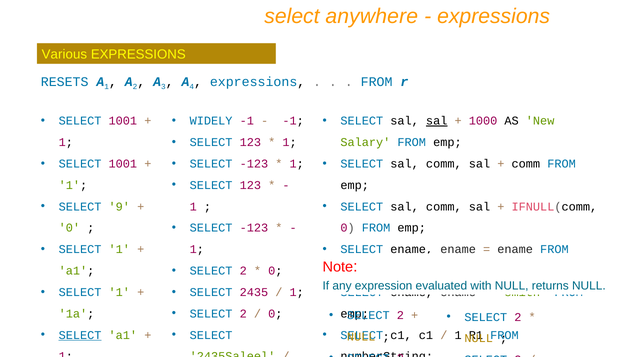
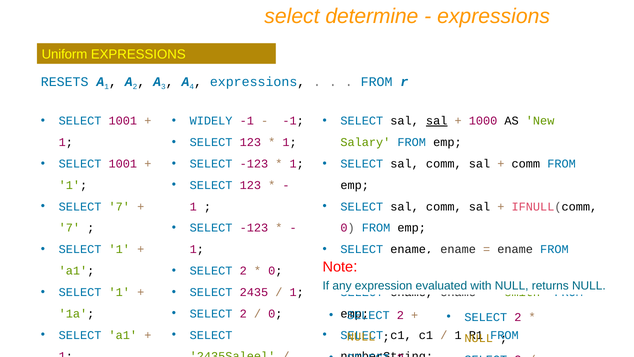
anywhere: anywhere -> determine (372, 17)
Various: Various -> Uniform (64, 54)
SELECT 9: 9 -> 7 (119, 206)
0: 0 -> 7 (69, 228)
SELECT underline: present -> none (80, 335)
